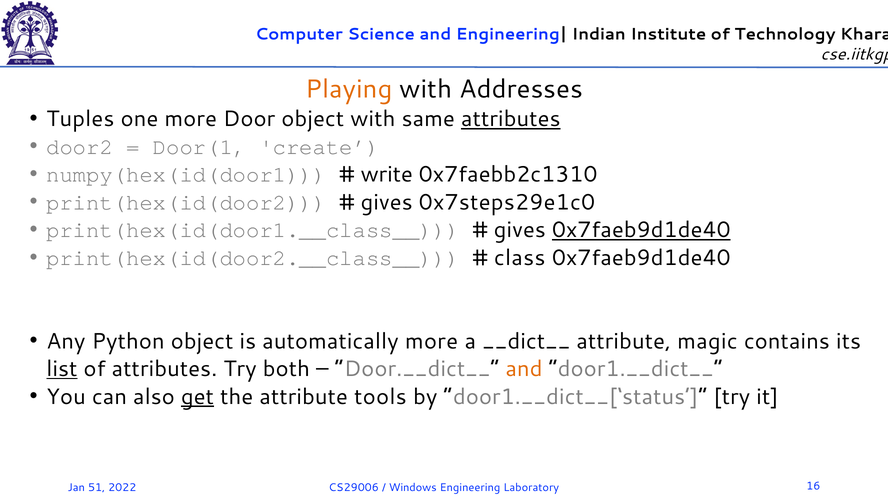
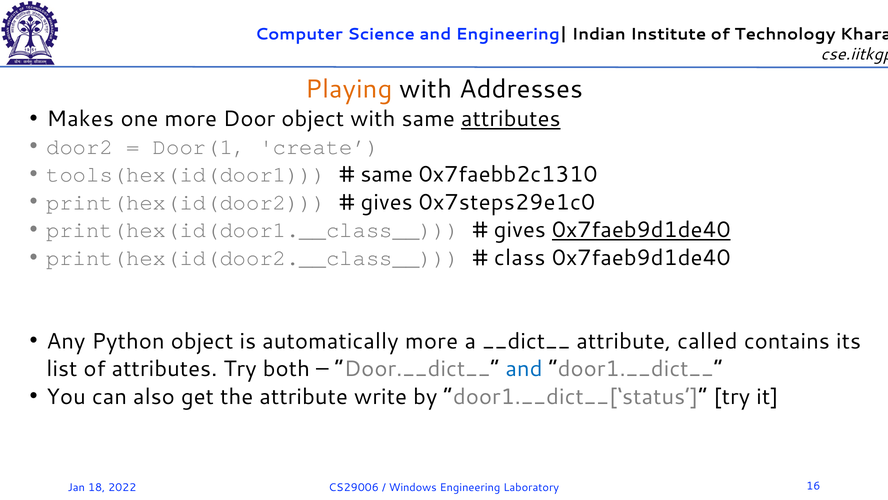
Tuples: Tuples -> Makes (80, 119)
numpy(hex(id(door1: numpy(hex(id(door1 -> tools(hex(id(door1 (186, 174)
write: write -> same (387, 174)
magic: magic -> called (707, 341)
list underline: present -> none (62, 369)
and colour: orange -> blue (524, 369)
get underline: present -> none (197, 396)
tools: tools -> write (381, 396)
51: 51 -> 18 (97, 487)
